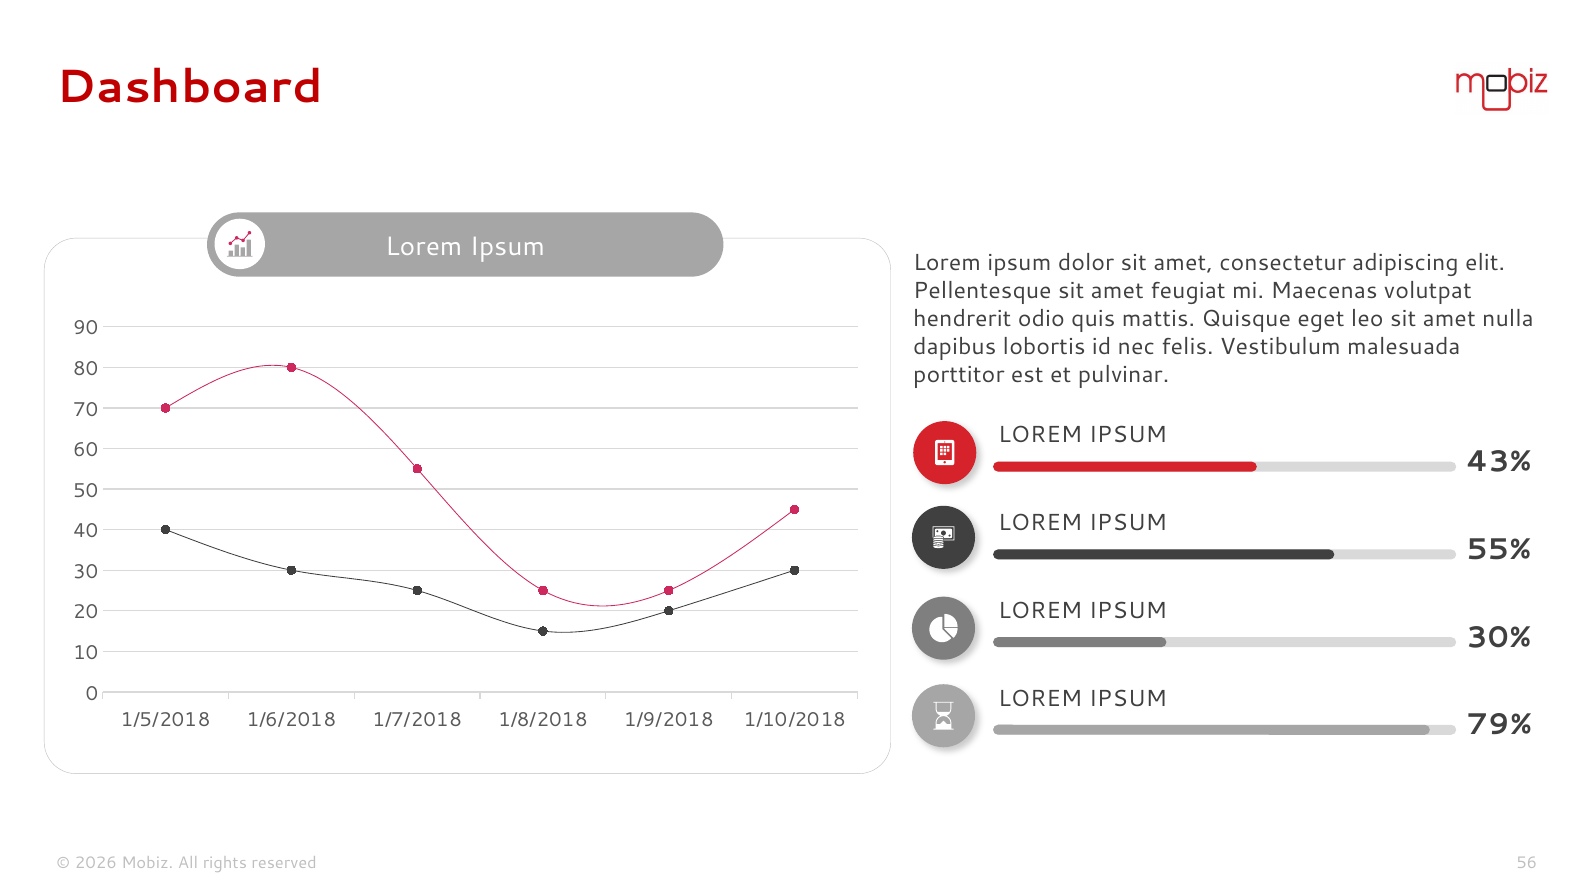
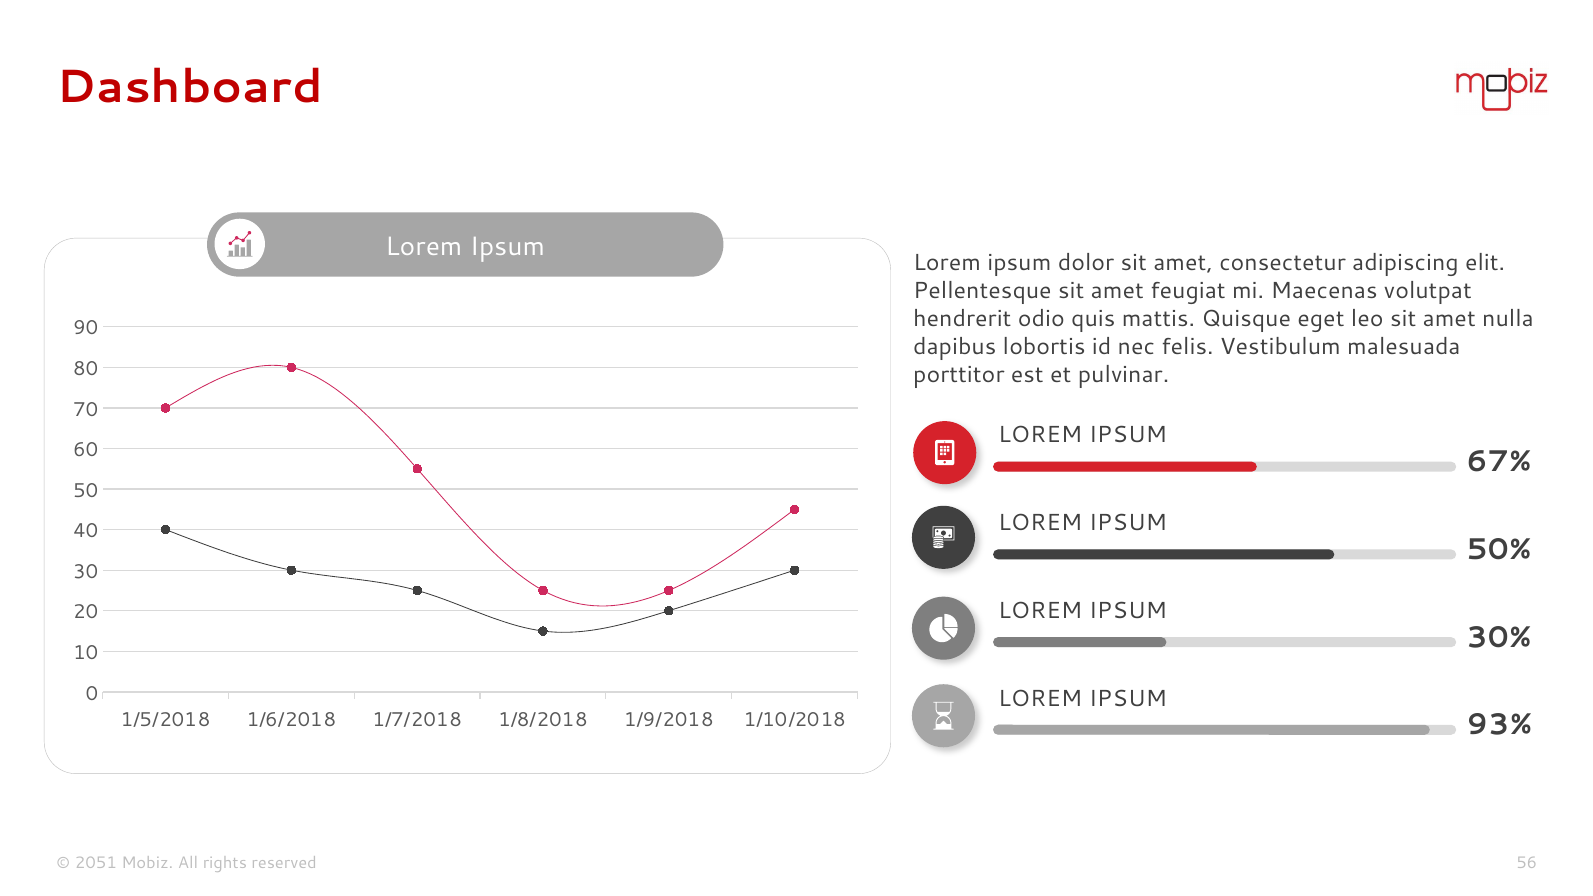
43%: 43% -> 67% (1499, 462)
55%: 55% -> 50% (1499, 550)
79%: 79% -> 93% (1499, 725)
2026: 2026 -> 2051 (96, 863)
